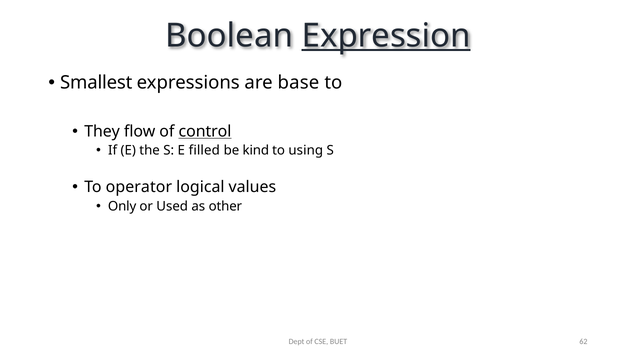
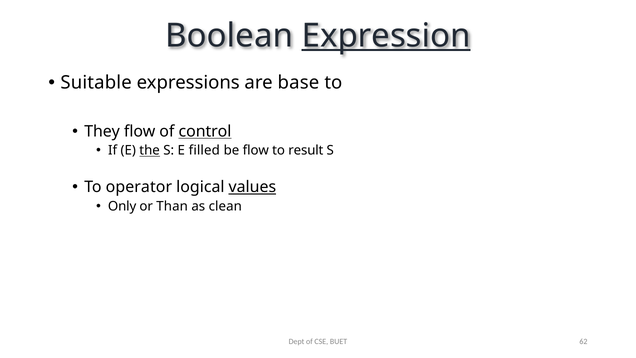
Smallest: Smallest -> Suitable (96, 83)
the underline: none -> present (150, 150)
be kind: kind -> flow (256, 150)
using: using -> result (306, 150)
values underline: none -> present (252, 187)
Used: Used -> Than (172, 206)
other: other -> clean (225, 206)
